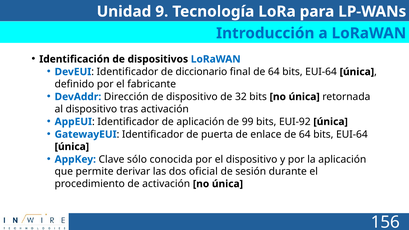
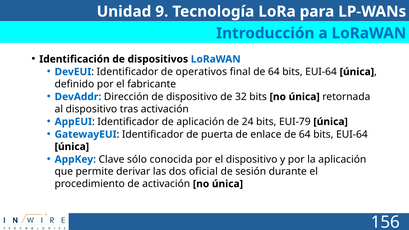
diccionario: diccionario -> operativos (201, 72)
99: 99 -> 24 (248, 122)
EUI-92: EUI-92 -> EUI-79 (295, 122)
